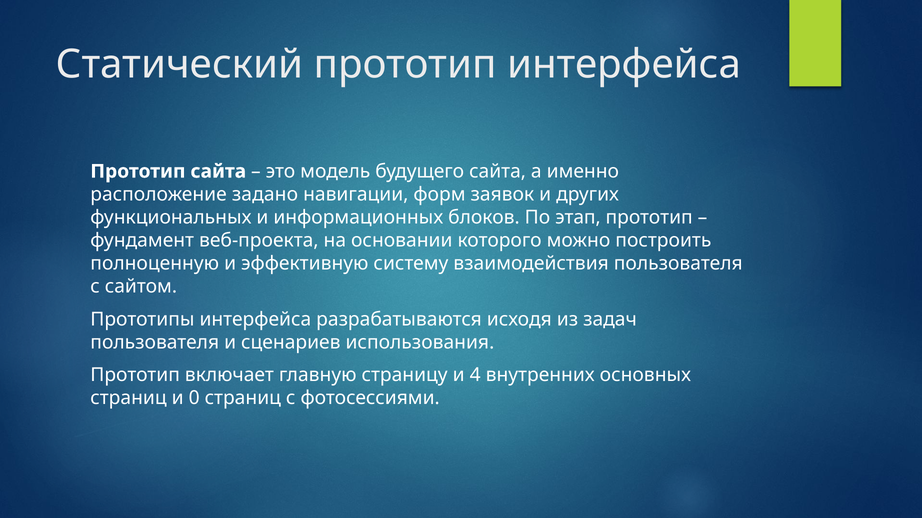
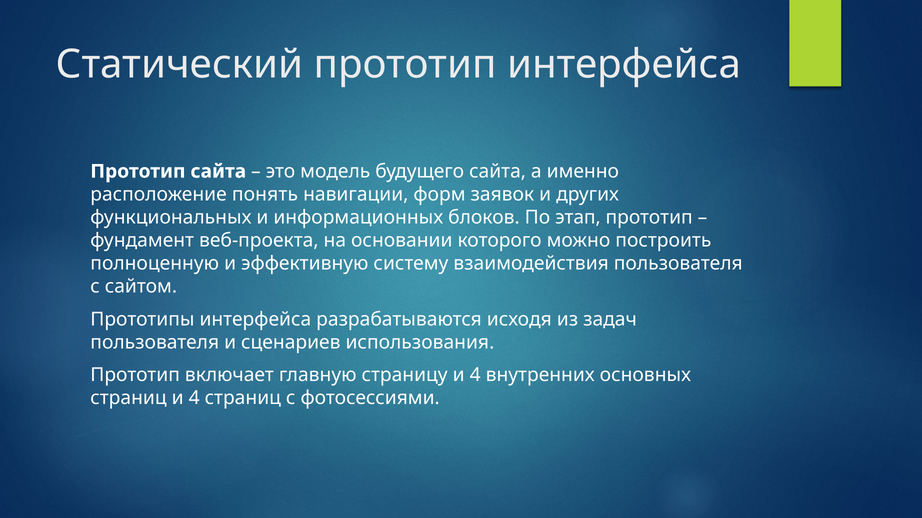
задано: задано -> понять (265, 195)
страниц и 0: 0 -> 4 (194, 398)
